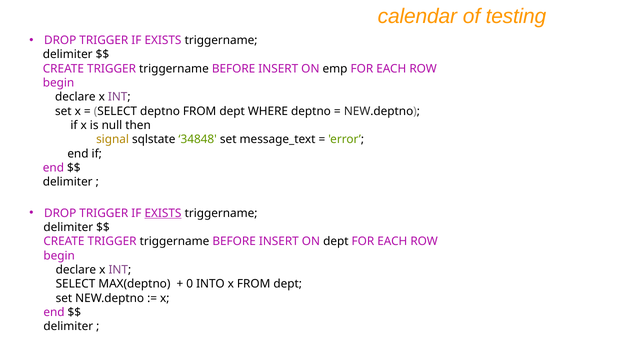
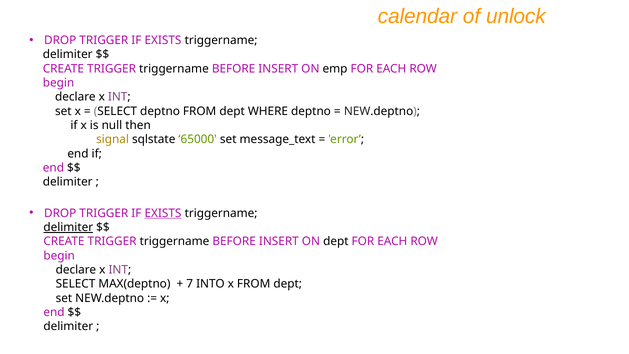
testing: testing -> unlock (516, 16)
34848: 34848 -> 65000 (198, 139)
delimiter underline: none -> present (68, 227)
0: 0 -> 7 (190, 284)
